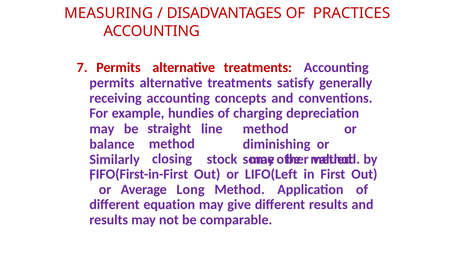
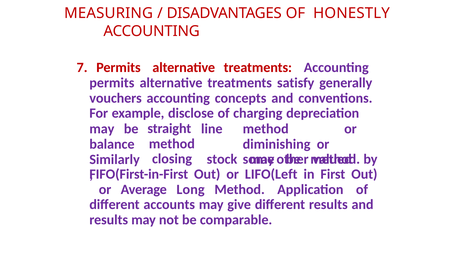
PRACTICES: PRACTICES -> HONESTLY (351, 13)
receiving: receiving -> vouchers (116, 98)
hundies: hundies -> disclose (191, 113)
equation: equation -> accounts (169, 204)
